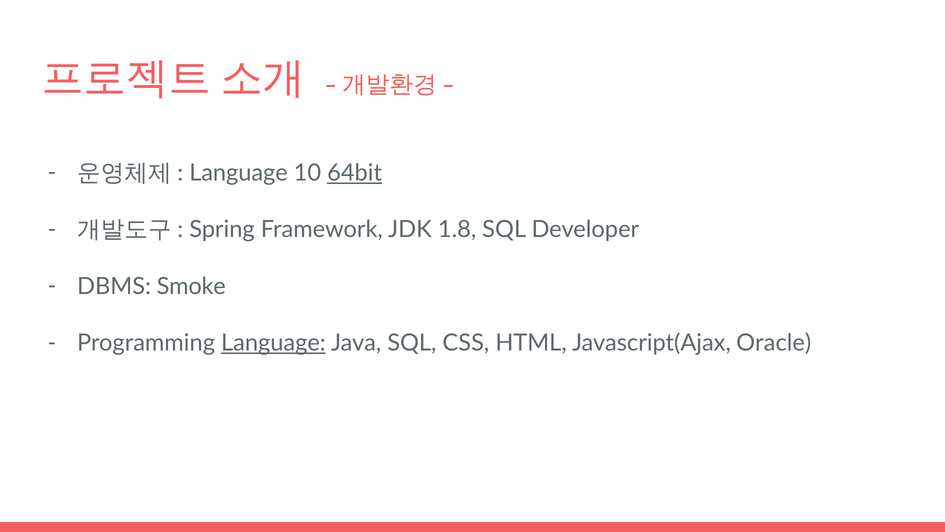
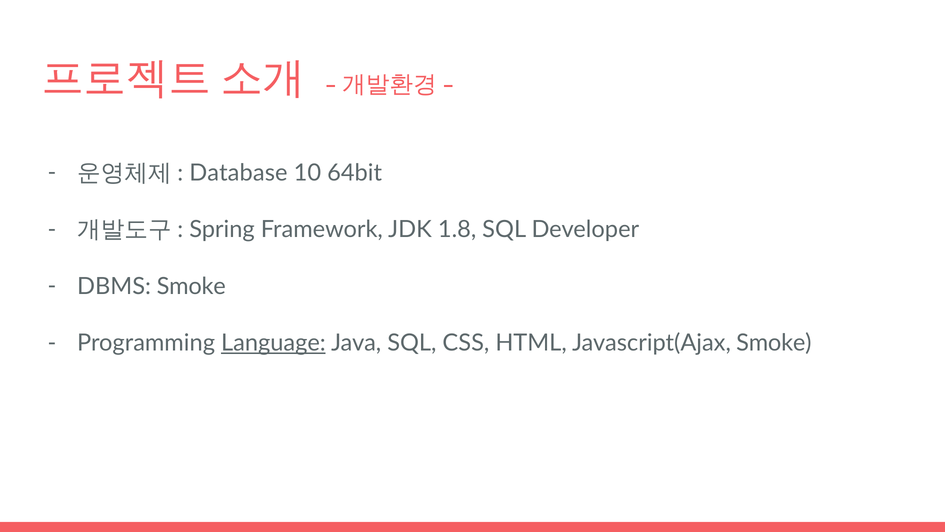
Language: Language -> Database (238, 173)
64bit underline: present -> none (355, 173)
Javascript(Ajax Oracle: Oracle -> Smoke (774, 343)
